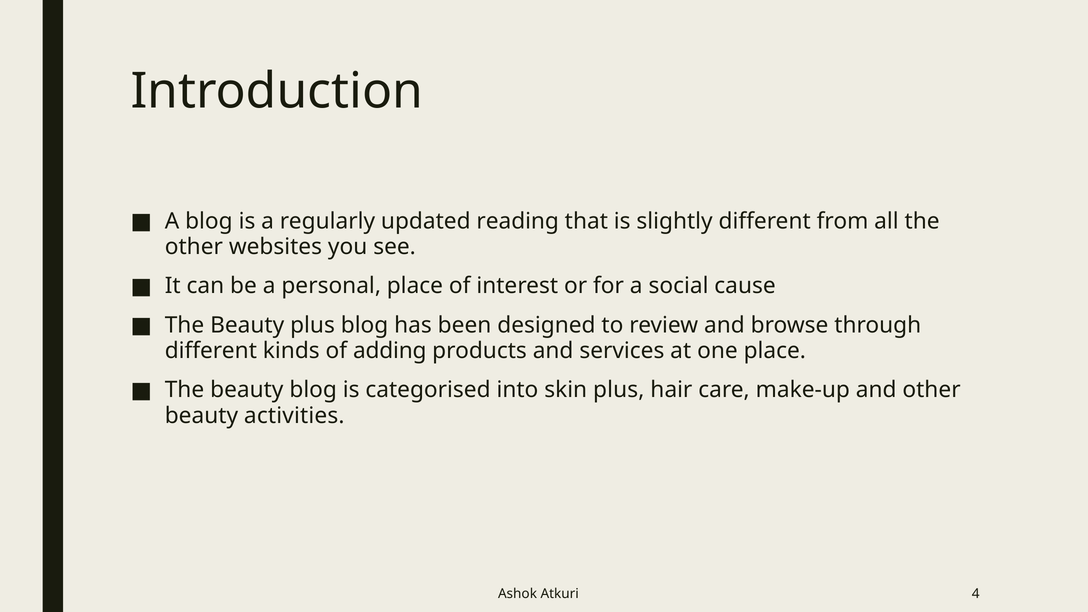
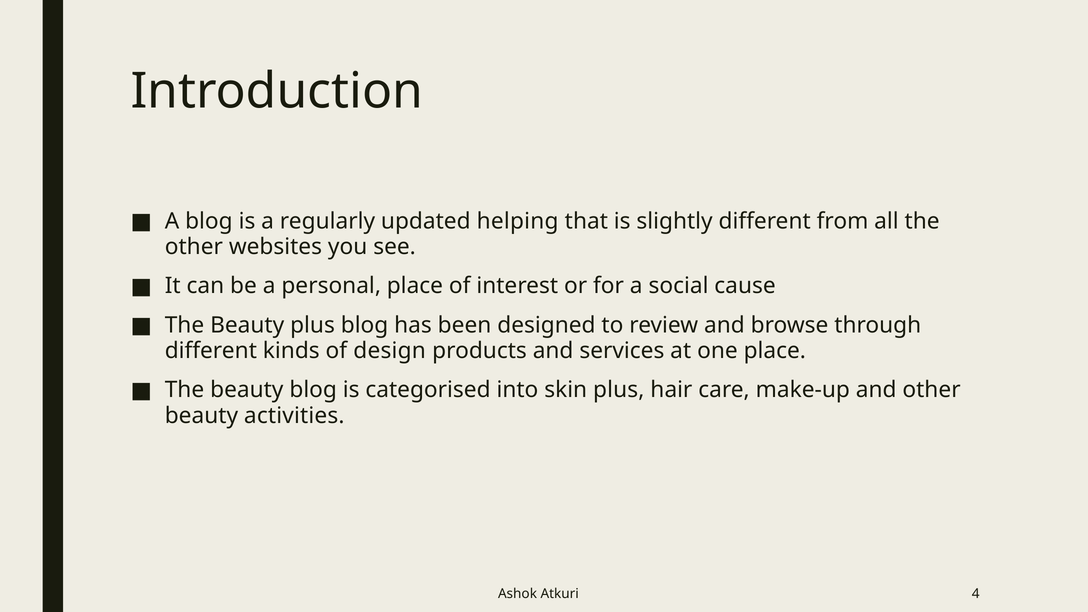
reading: reading -> helping (518, 221)
adding: adding -> design (390, 351)
